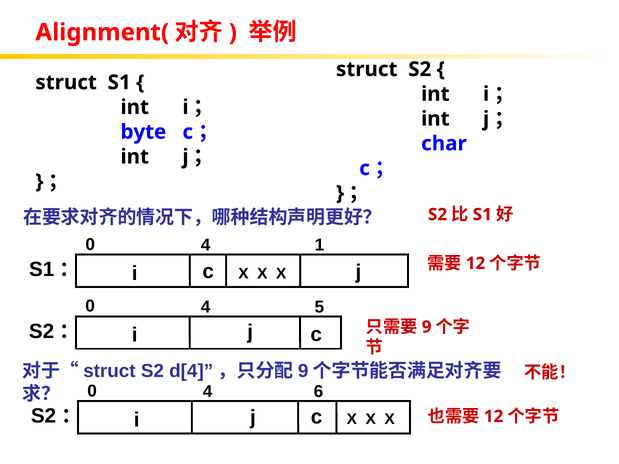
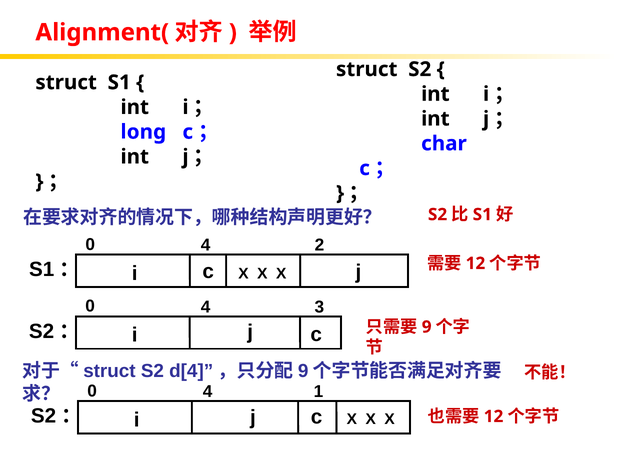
byte: byte -> long (143, 132)
1: 1 -> 2 (319, 245)
5: 5 -> 3 (319, 307)
6: 6 -> 1 (318, 392)
